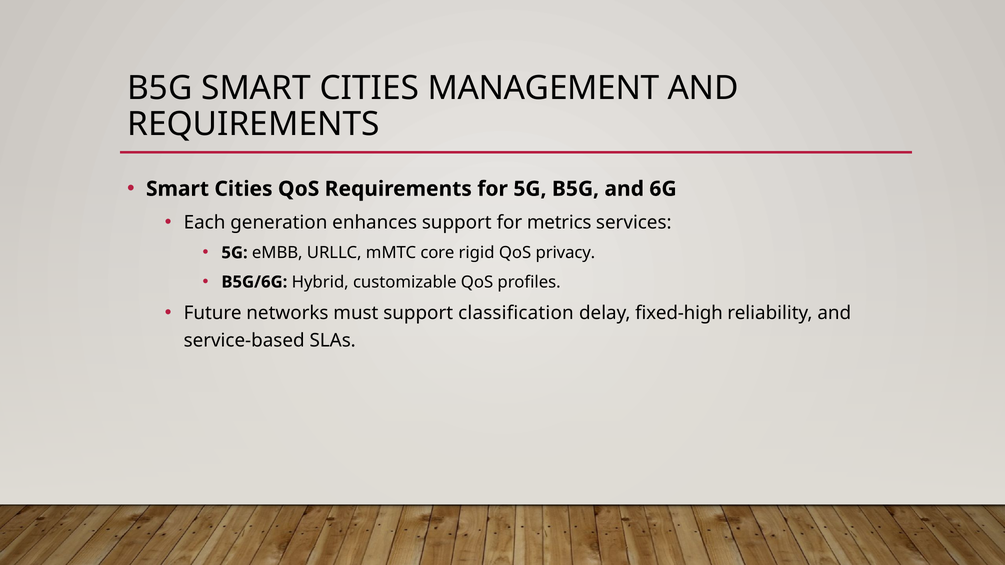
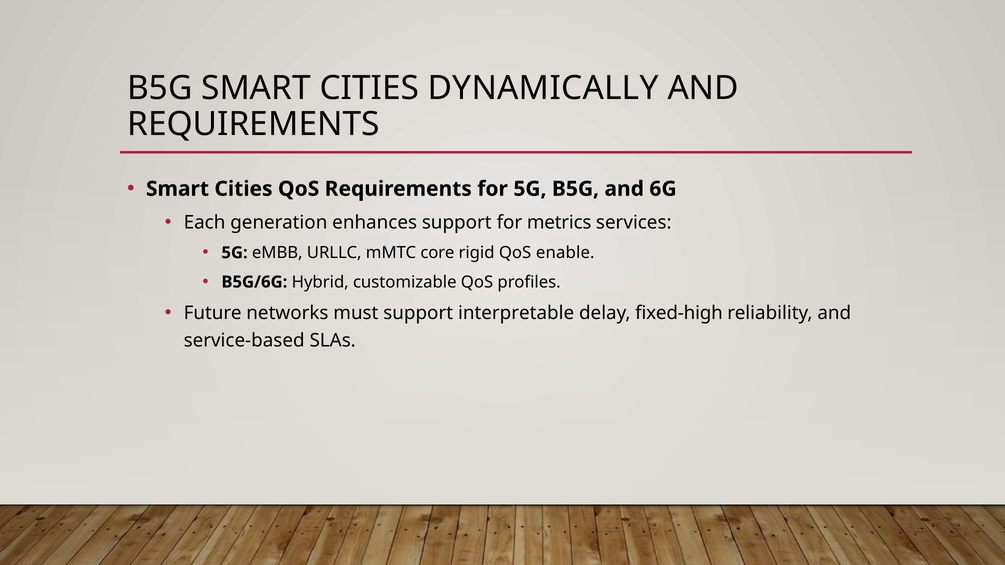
MANAGEMENT: MANAGEMENT -> DYNAMICALLY (543, 88)
privacy: privacy -> enable (565, 253)
classification: classification -> interpretable (516, 313)
